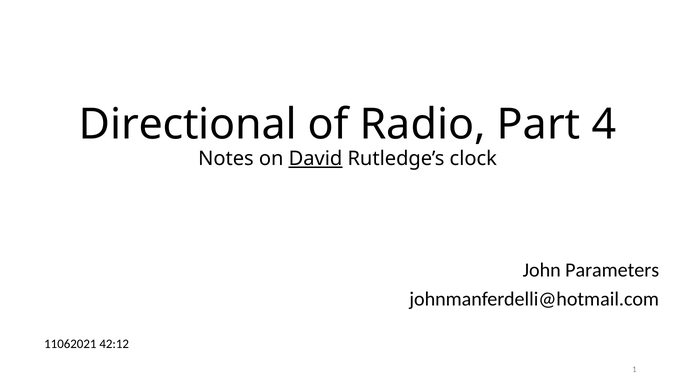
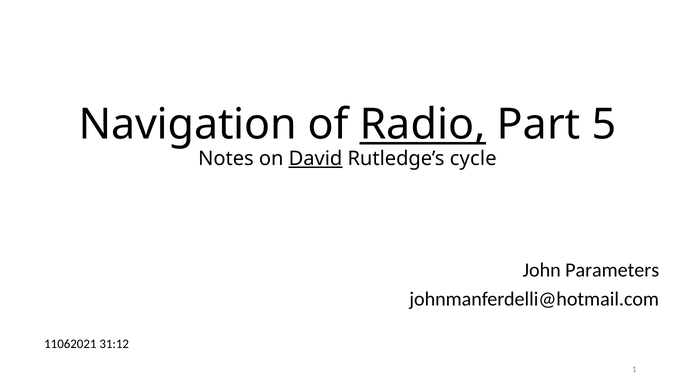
Directional: Directional -> Navigation (188, 125)
Radio underline: none -> present (423, 125)
4: 4 -> 5 (604, 125)
clock: clock -> cycle (473, 159)
42:12: 42:12 -> 31:12 (114, 344)
